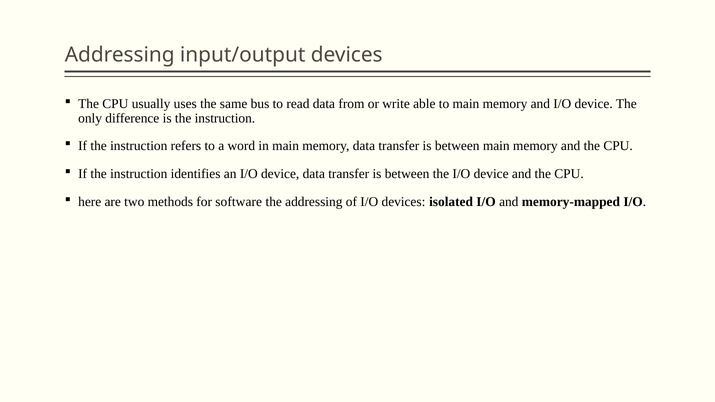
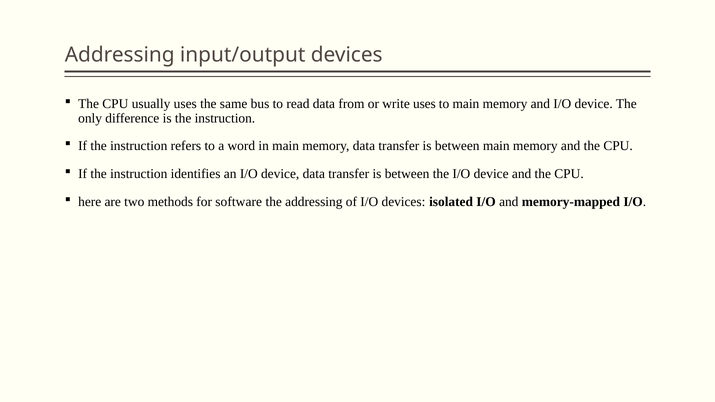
write able: able -> uses (424, 104)
